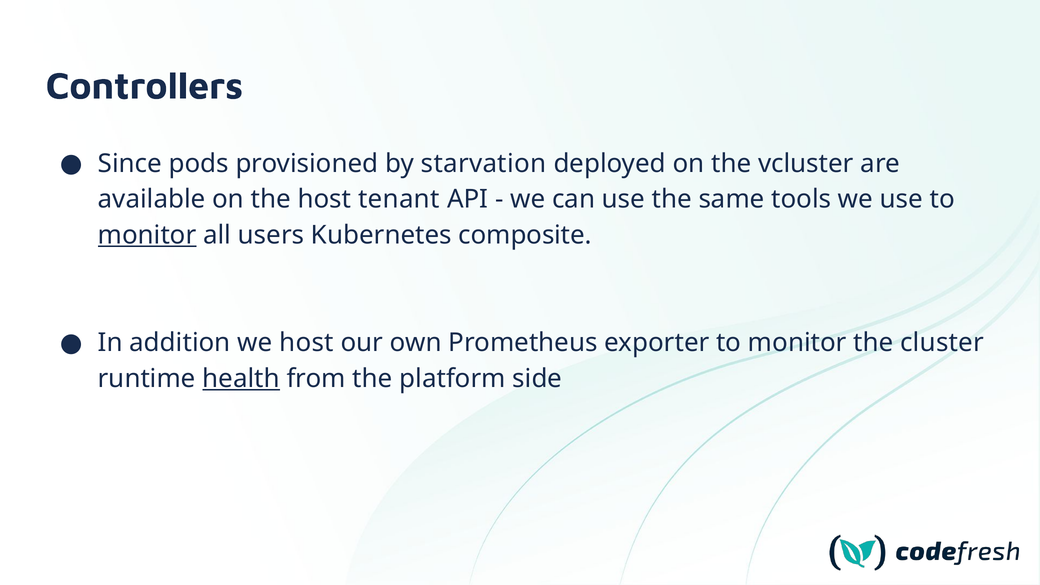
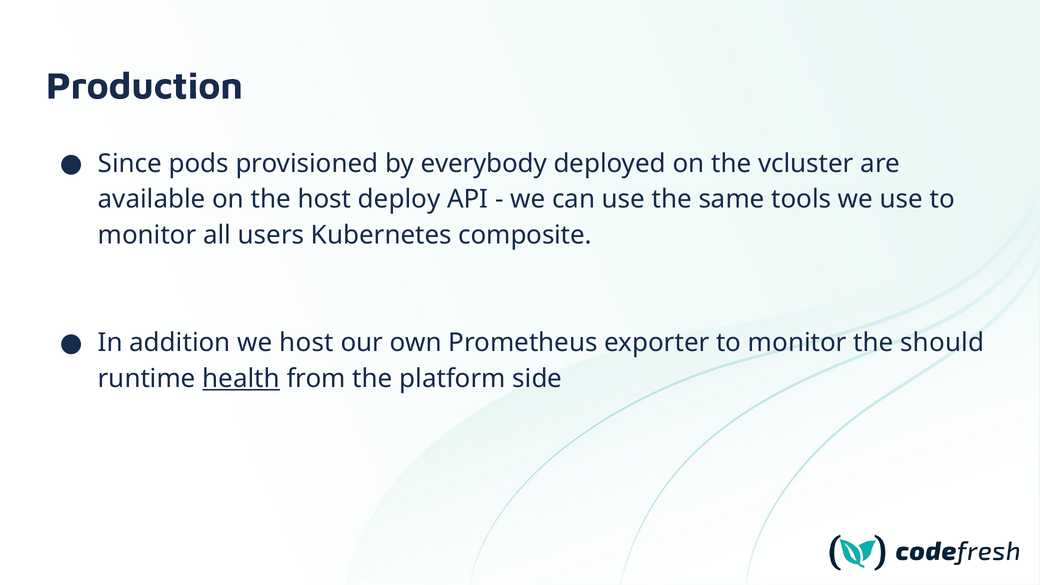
Controllers: Controllers -> Production (144, 86)
starvation: starvation -> everybody (484, 164)
tenant: tenant -> deploy (399, 199)
monitor underline: present -> none (147, 235)
cluster: cluster -> should (942, 343)
